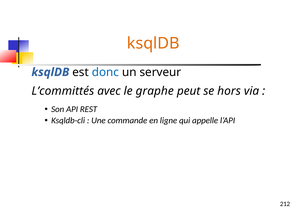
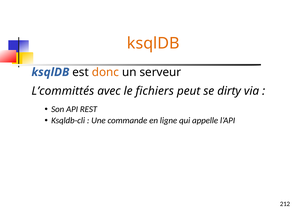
donc colour: blue -> orange (105, 72)
graphe: graphe -> fichiers (155, 91)
hors: hors -> dirty (229, 91)
